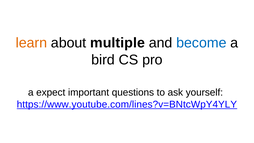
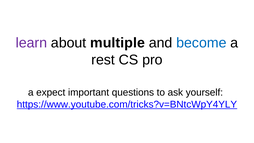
learn colour: orange -> purple (31, 43)
bird: bird -> rest (103, 60)
https://www.youtube.com/lines?v=BNtcWpY4YLY: https://www.youtube.com/lines?v=BNtcWpY4YLY -> https://www.youtube.com/tricks?v=BNtcWpY4YLY (127, 104)
